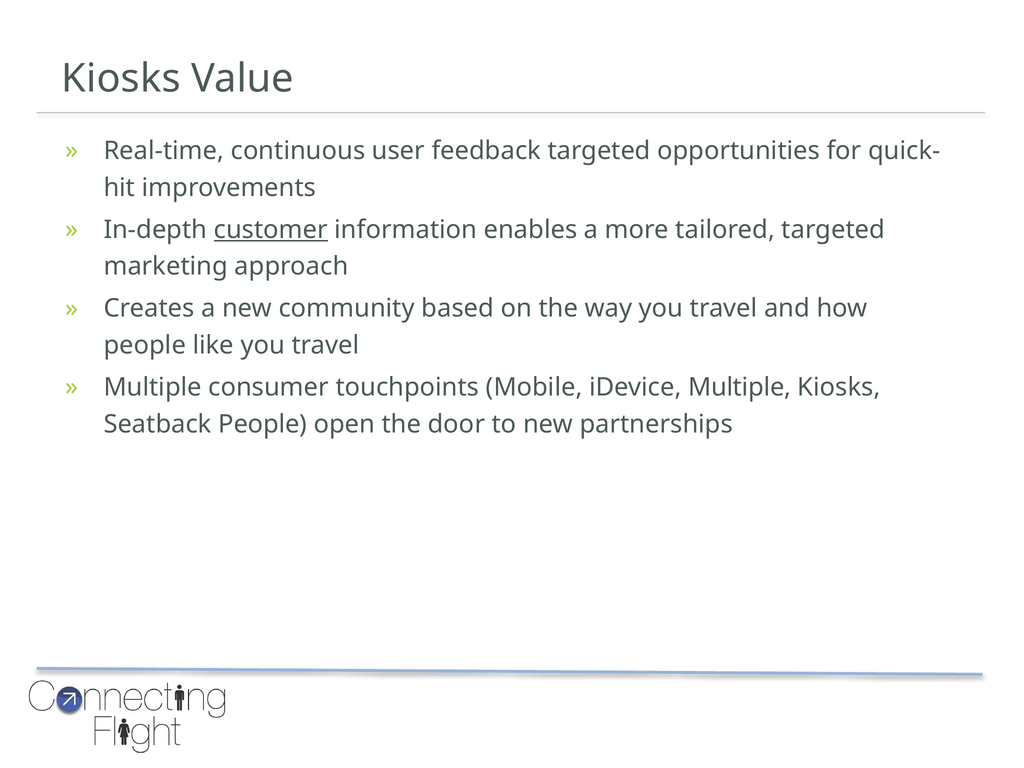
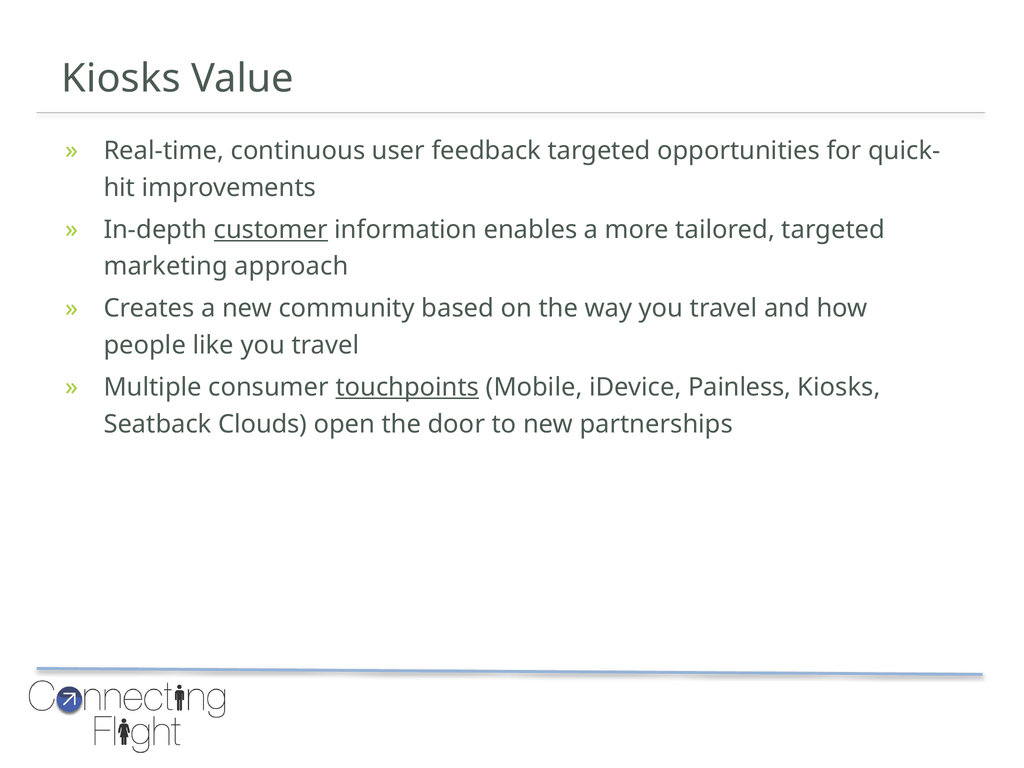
touchpoints underline: none -> present (407, 387)
iDevice Multiple: Multiple -> Painless (740, 387)
Seatback People: People -> Clouds (263, 424)
